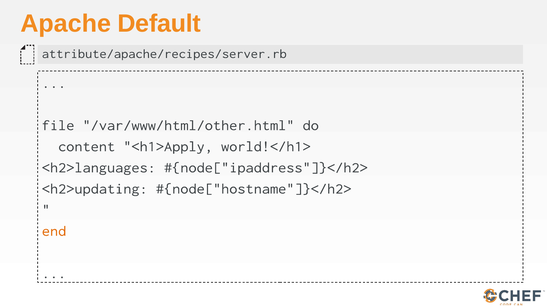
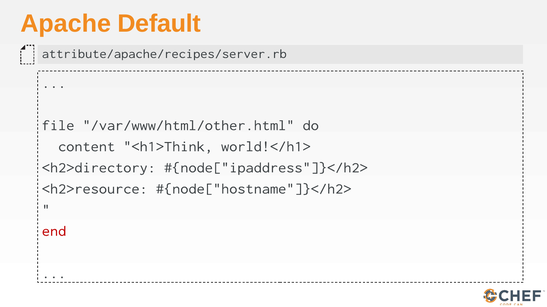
<h1>Apply: <h1>Apply -> <h1>Think (168, 147)
<h2>languages: <h2>languages -> <h2>directory (99, 168)
<h2>updating: <h2>updating -> <h2>resource (95, 189)
end colour: orange -> red (54, 231)
